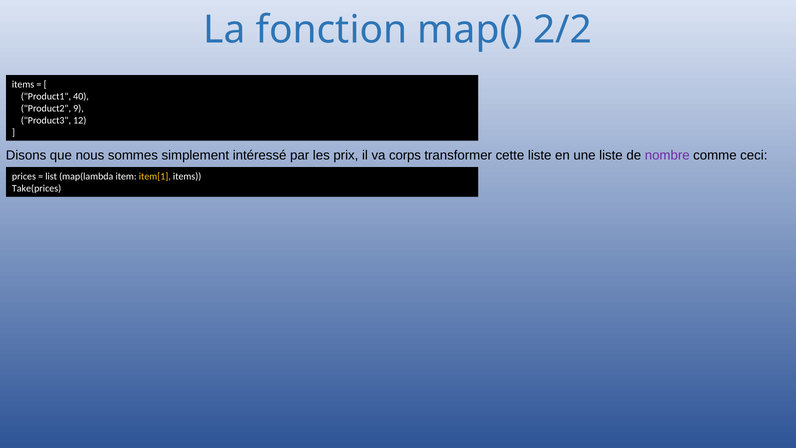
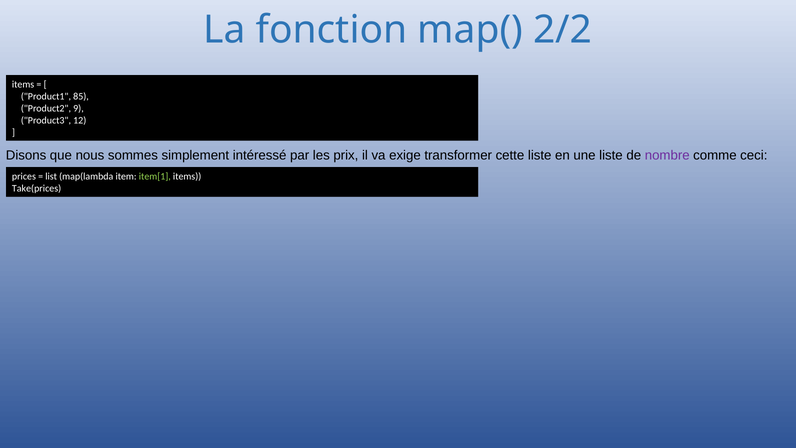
40: 40 -> 85 (81, 97)
corps: corps -> exige (405, 155)
item[1 colour: yellow -> light green (155, 177)
